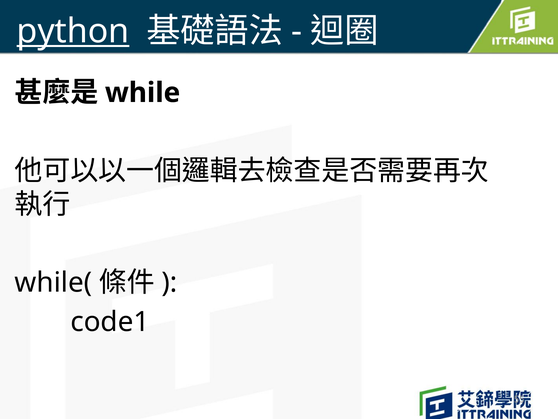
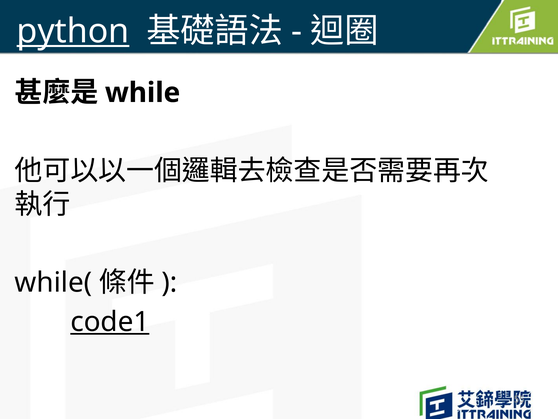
code1 underline: none -> present (110, 321)
